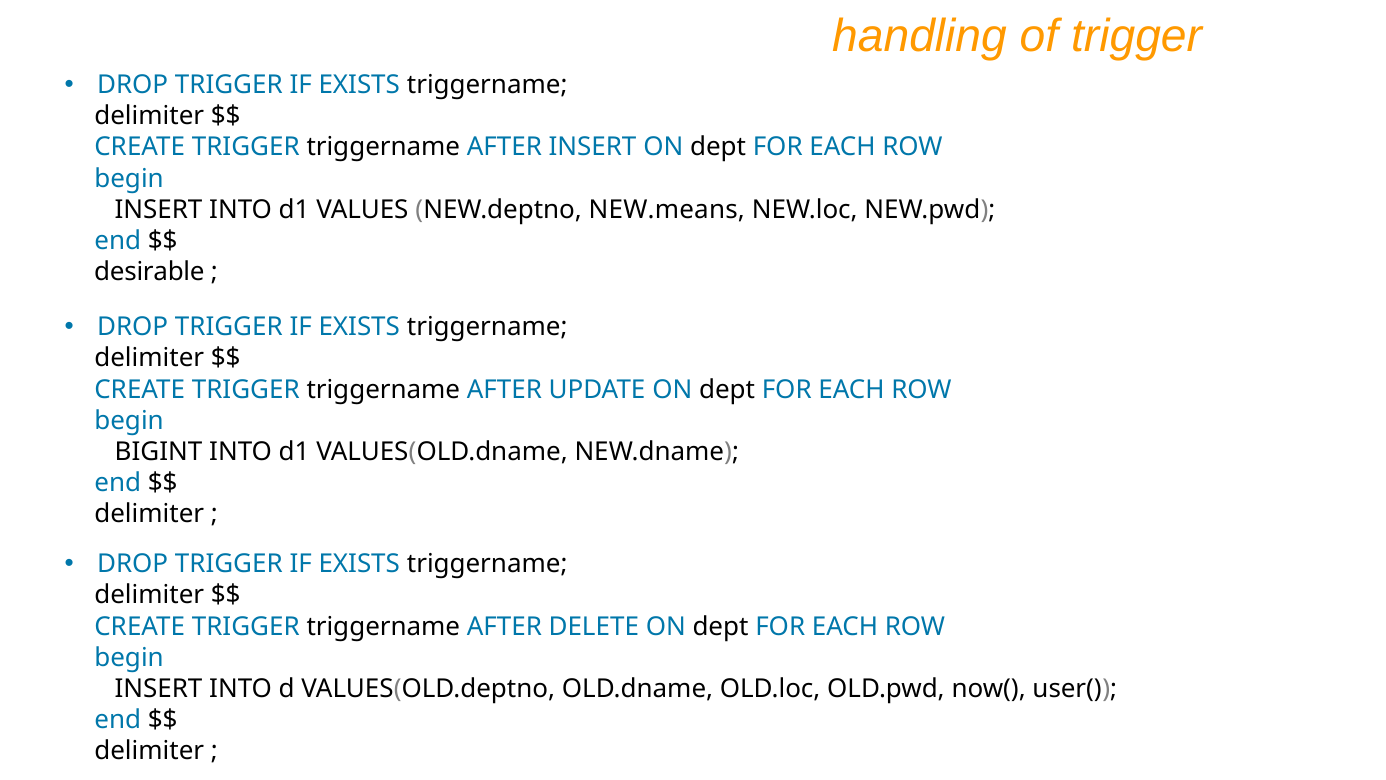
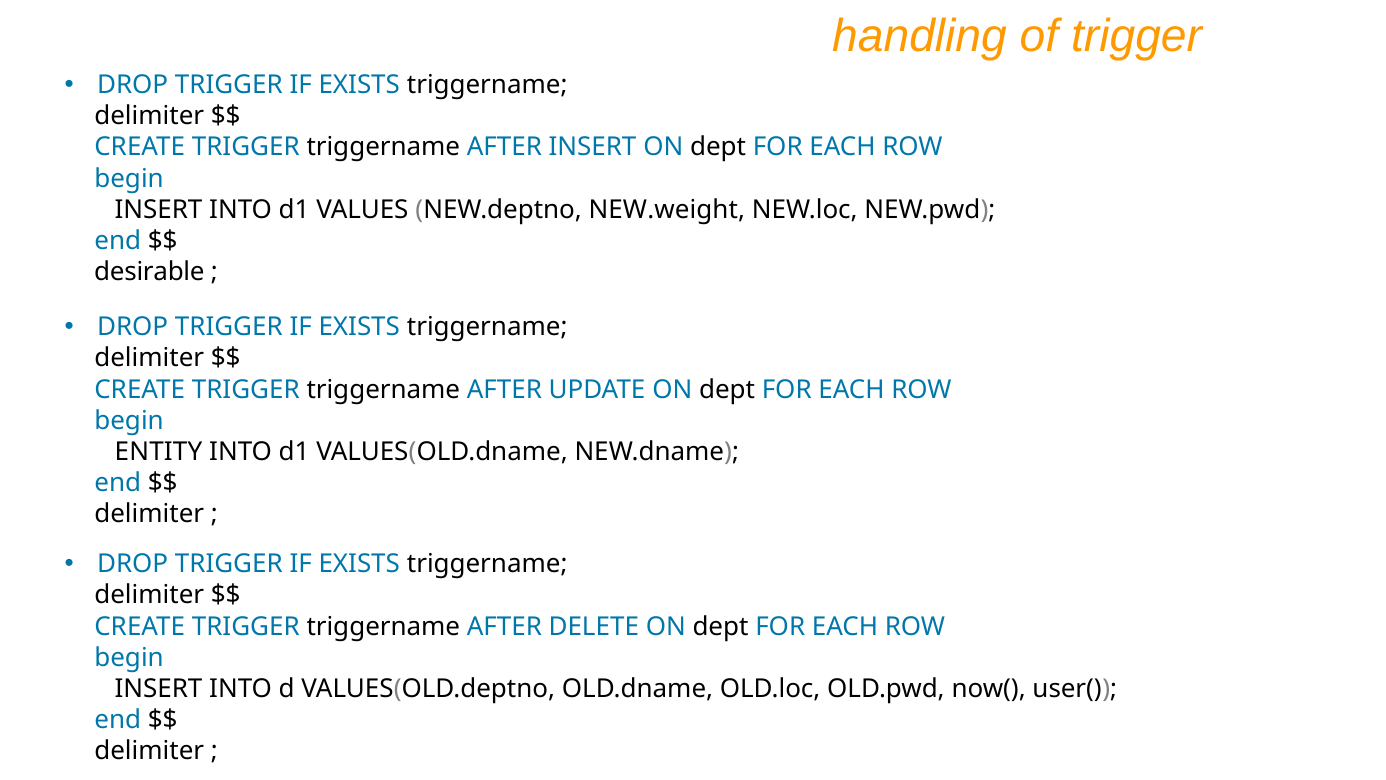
NEW.means: NEW.means -> NEW.weight (667, 210)
BIGINT: BIGINT -> ENTITY (158, 452)
